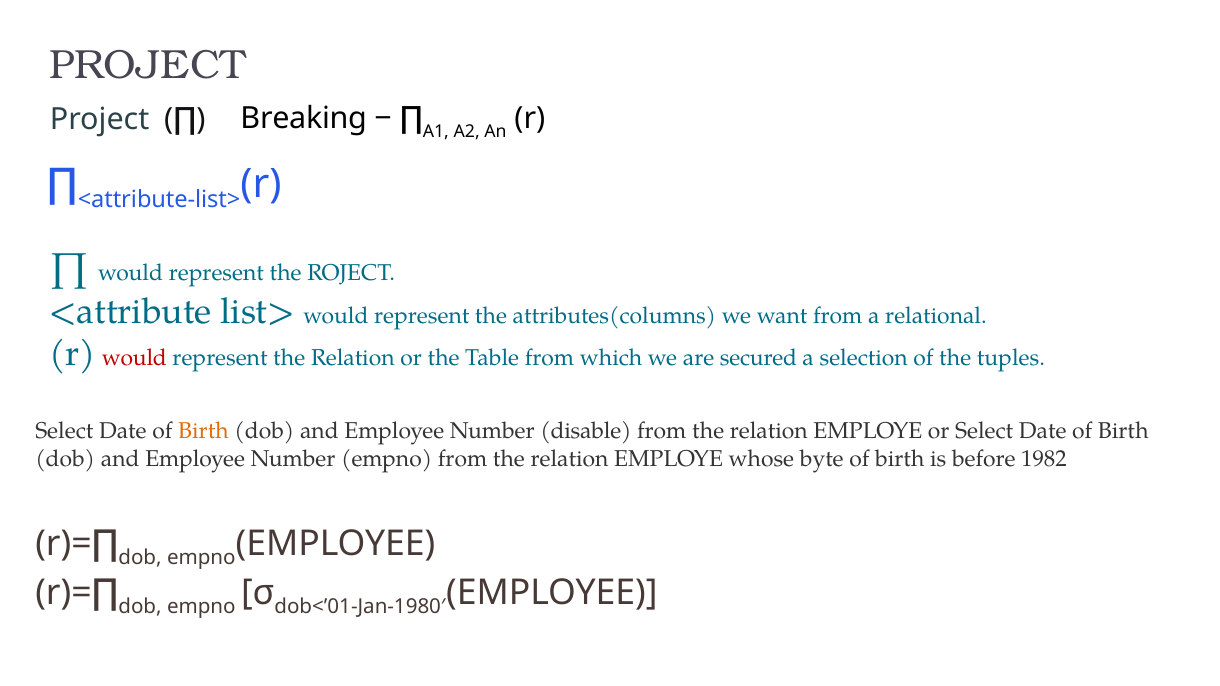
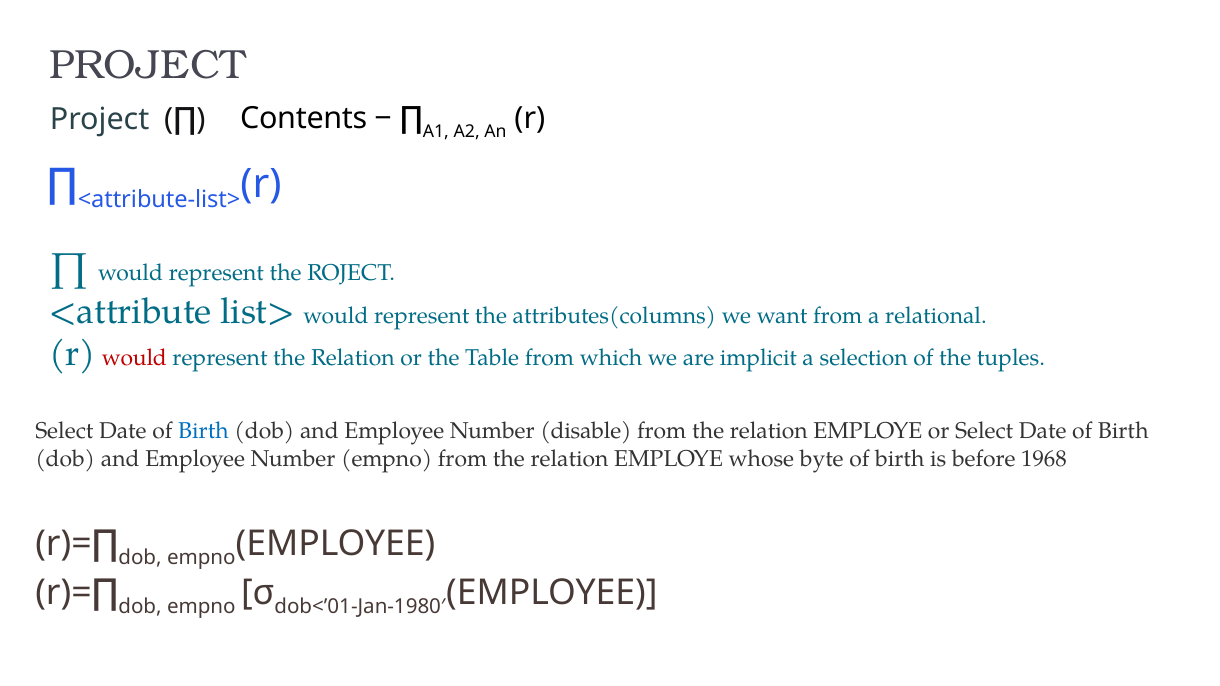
Breaking: Breaking -> Contents (304, 118)
secured: secured -> implicit (758, 359)
Birth colour: orange -> blue (203, 432)
1982: 1982 -> 1968 (1044, 459)
